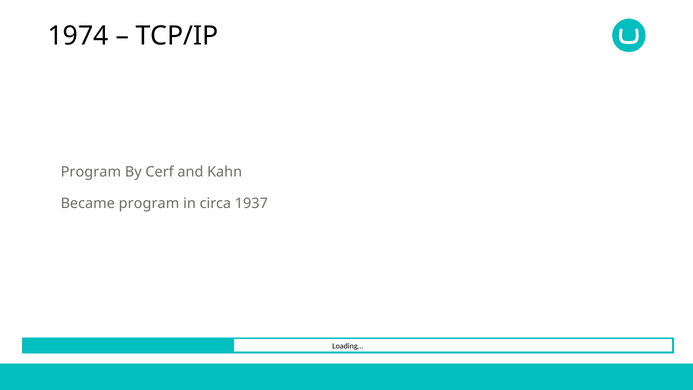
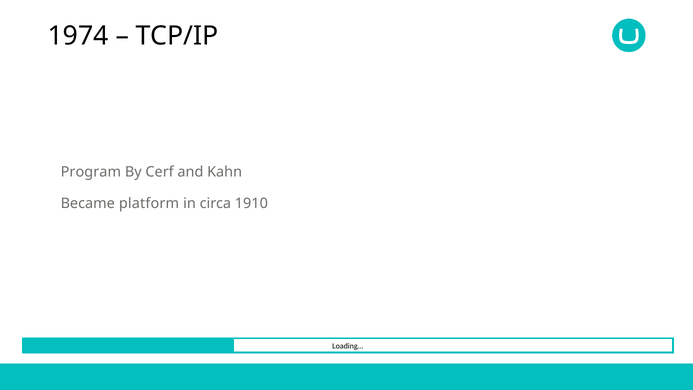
Became program: program -> platform (149, 203)
1937: 1937 -> 1910 (251, 203)
